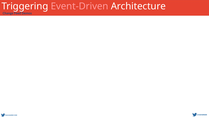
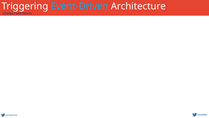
Event-Driven colour: pink -> light blue (80, 6)
